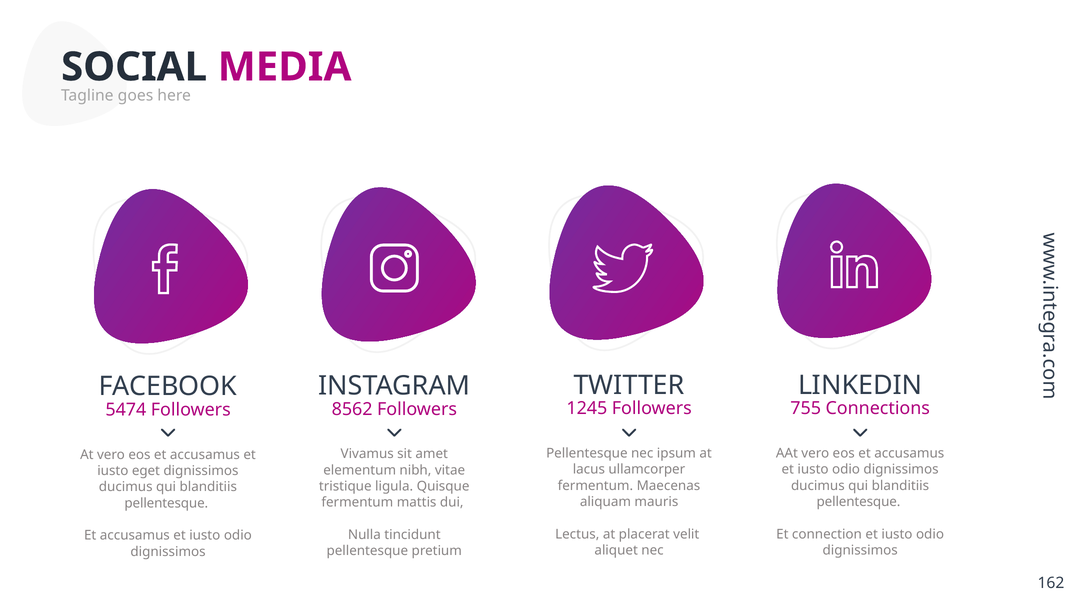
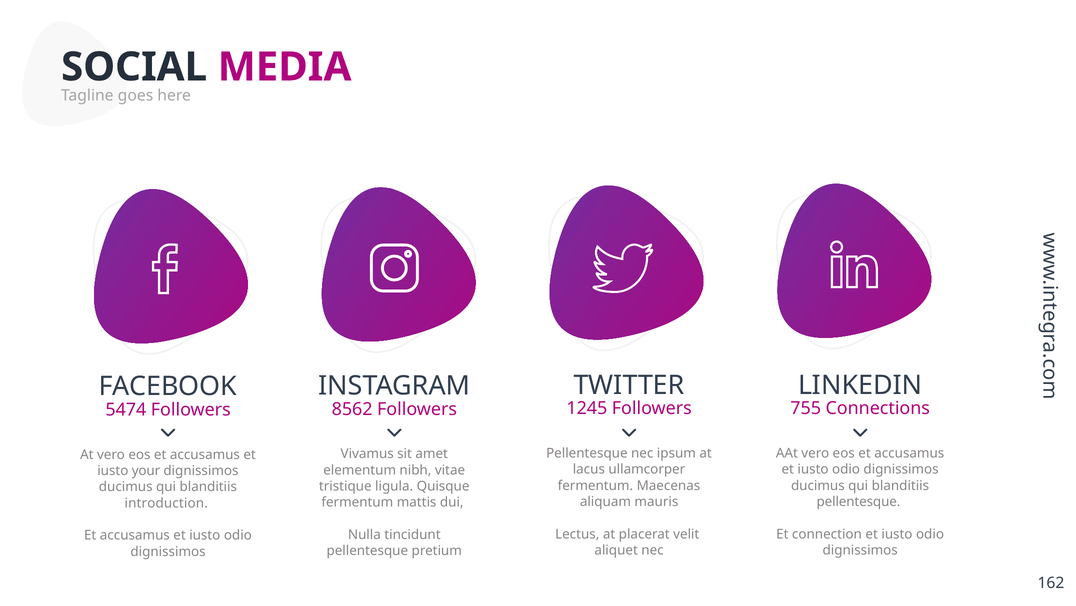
eget: eget -> your (146, 470)
pellentesque: pellentesque -> introduction (166, 503)
